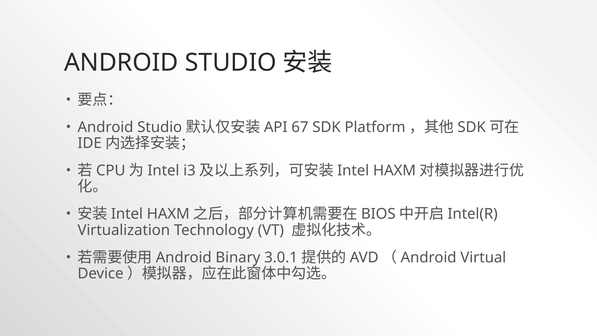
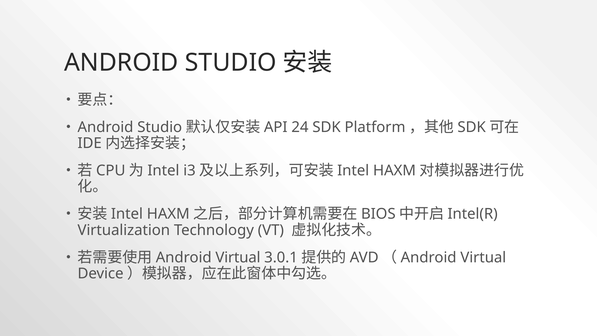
67: 67 -> 24 (300, 127)
Binary: Binary -> Virtual (238, 257)
